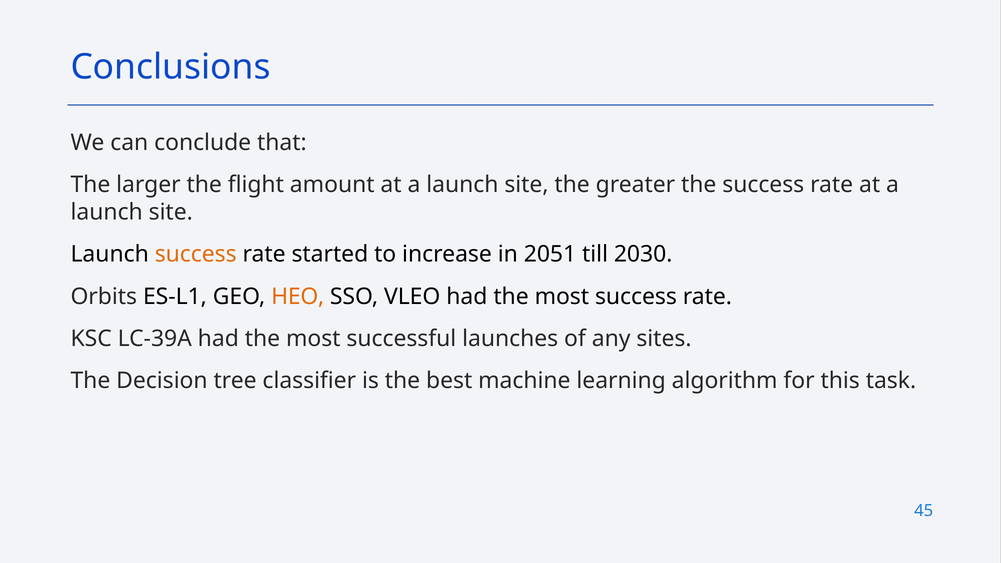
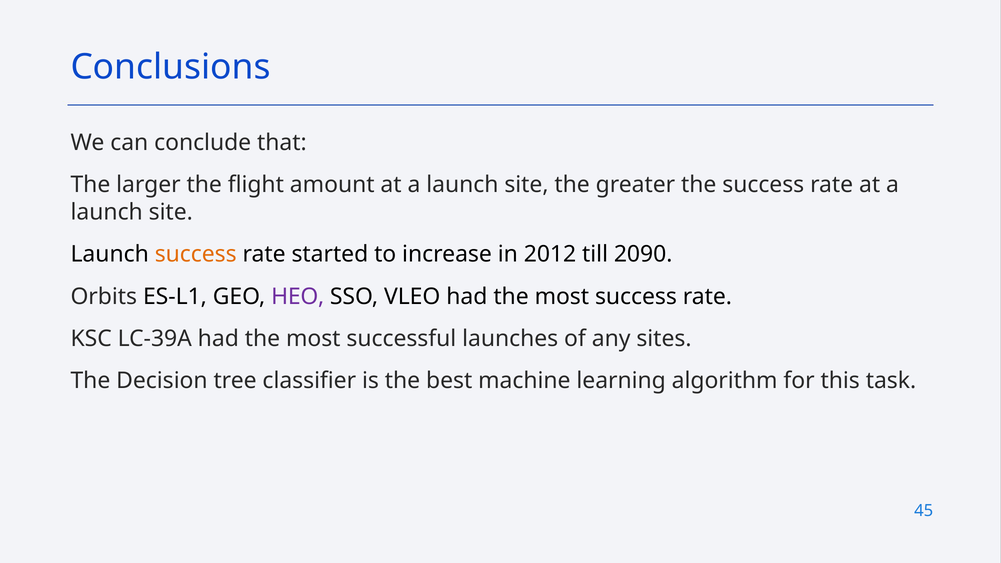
2051: 2051 -> 2012 (550, 254)
2030: 2030 -> 2090 (643, 254)
HEO colour: orange -> purple (298, 297)
